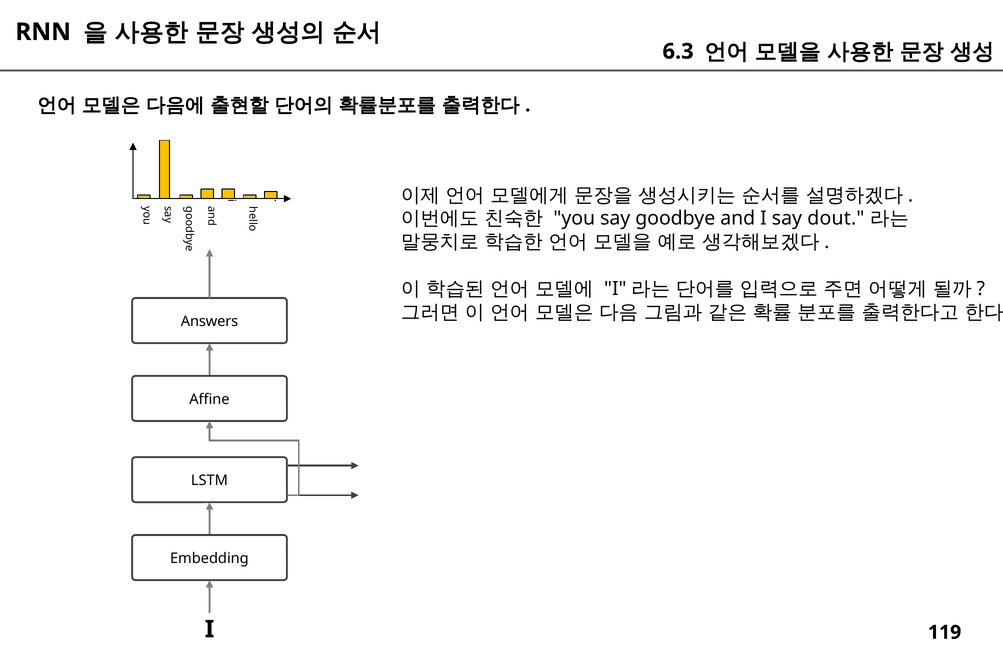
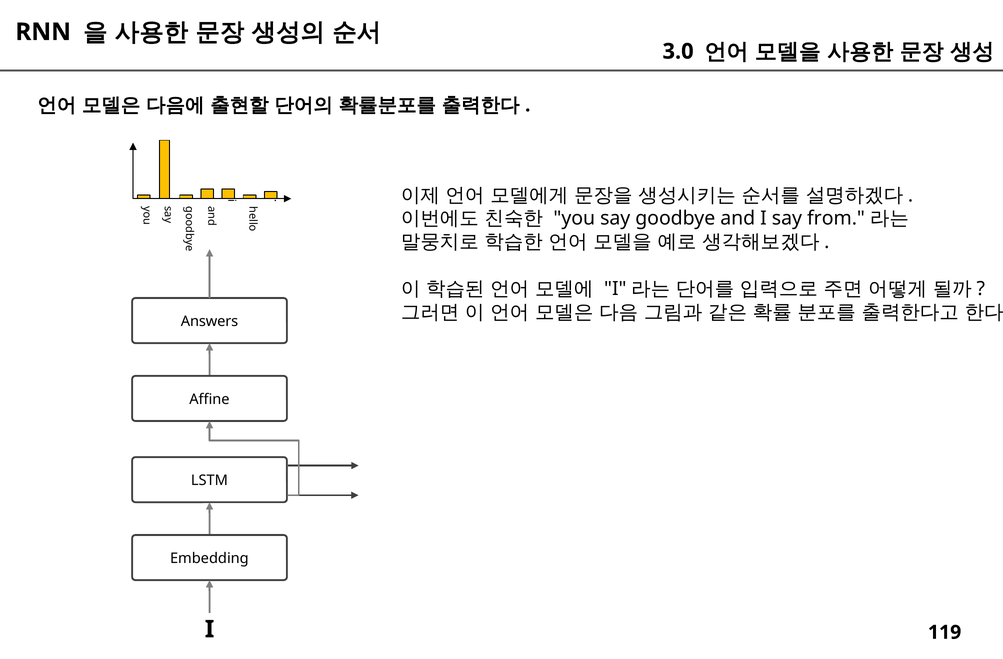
6.3: 6.3 -> 3.0 (678, 51)
dout: dout -> from (836, 218)
